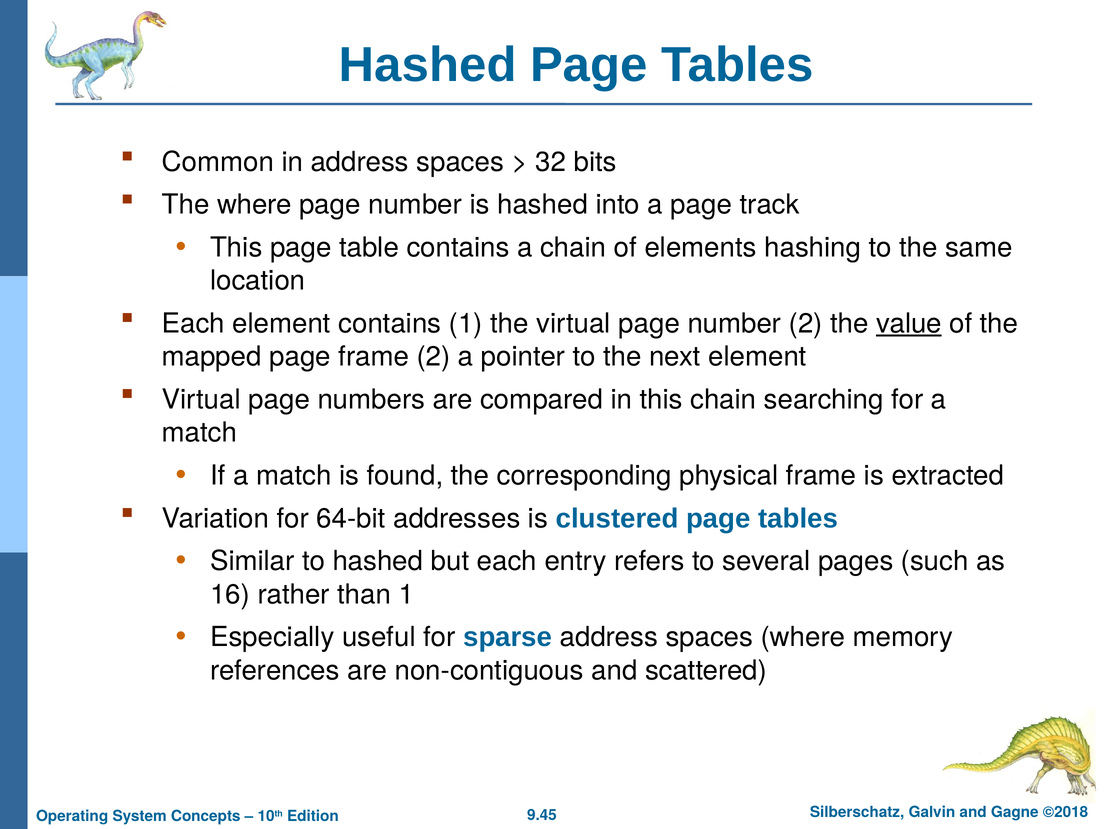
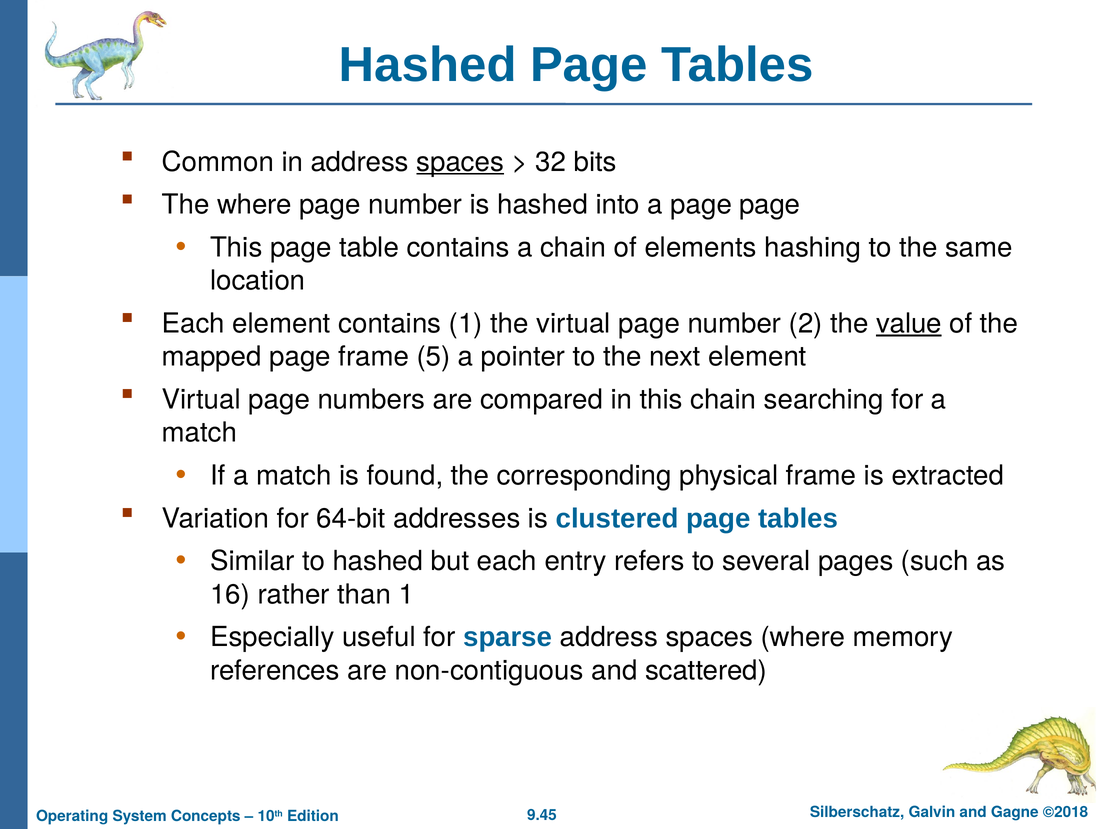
spaces underline: none -> present (460, 162)
page track: track -> page (770, 205)
frame 2: 2 -> 5 (433, 357)
